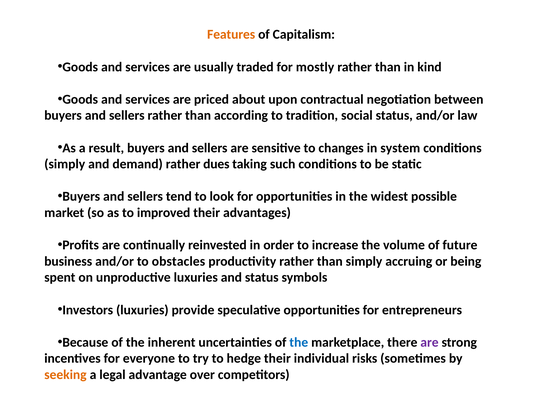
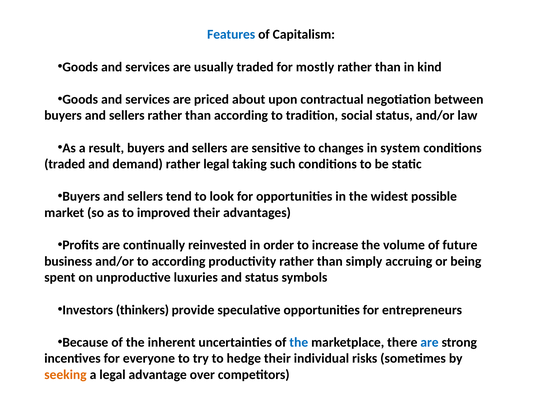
Features colour: orange -> blue (231, 35)
simply: simply -> traded (65, 164)
rather dues: dues -> legal (216, 164)
to obstacles: obstacles -> according (179, 261)
Investors luxuries: luxuries -> thinkers (142, 310)
are colour: purple -> blue (429, 342)
